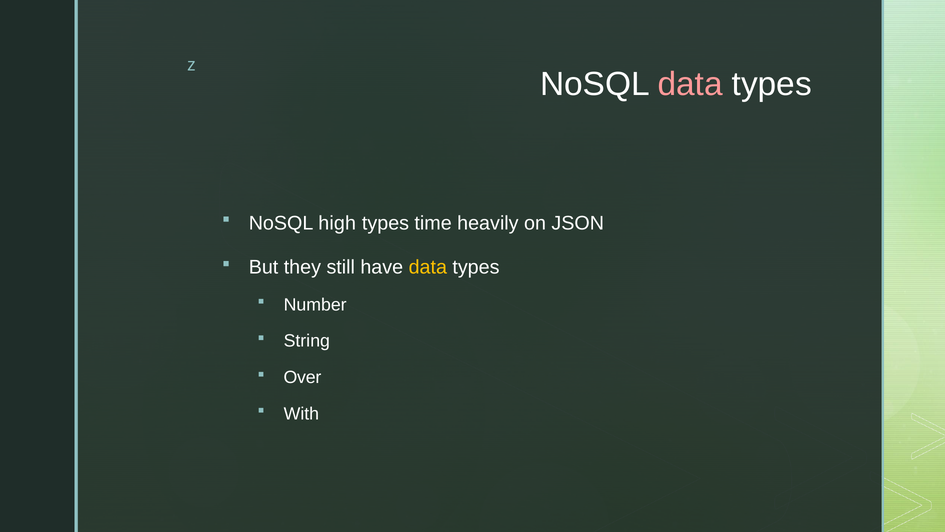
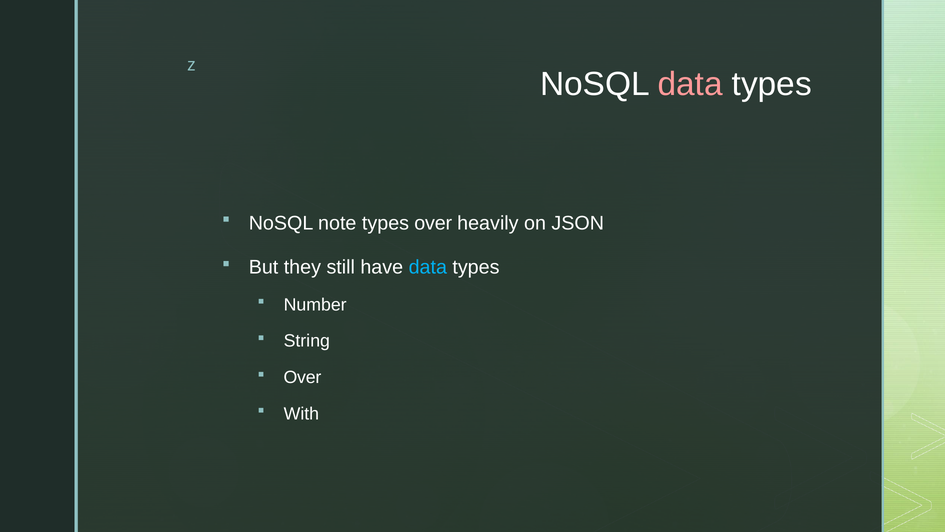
high: high -> note (337, 223)
types time: time -> over (433, 223)
data colour: yellow -> light blue (428, 267)
